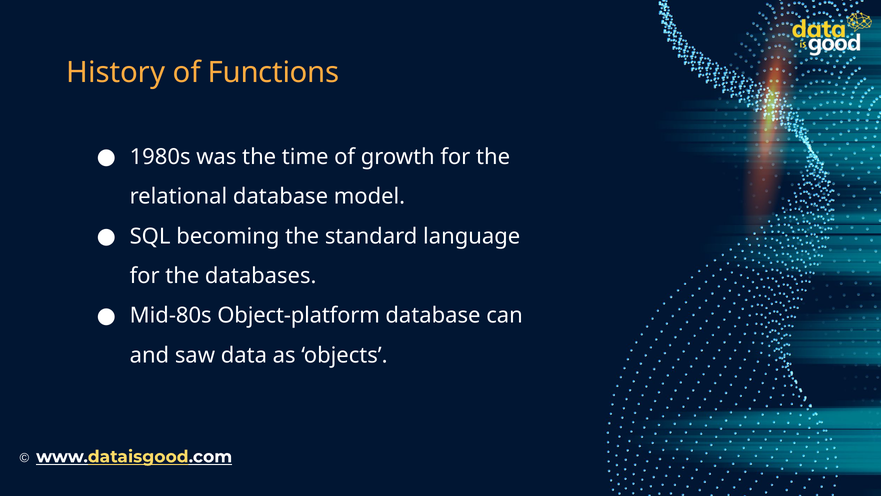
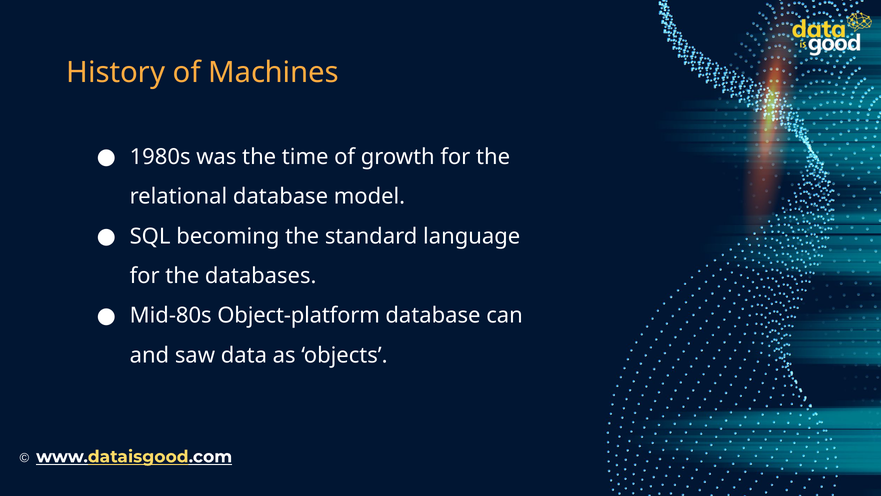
Functions: Functions -> Machines (273, 72)
